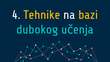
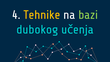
bazi colour: yellow -> light green (88, 15)
